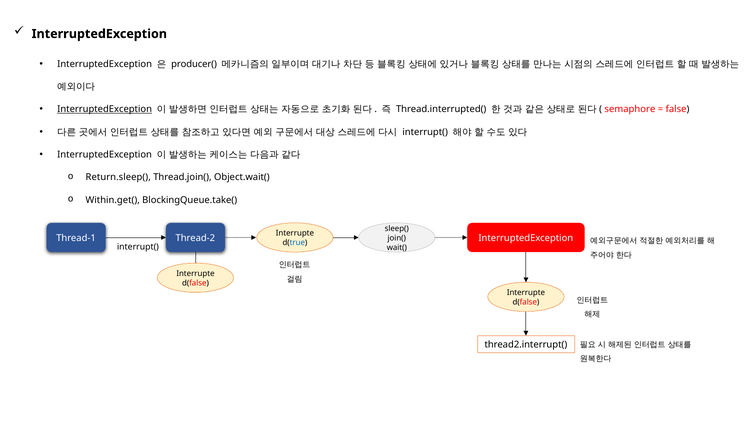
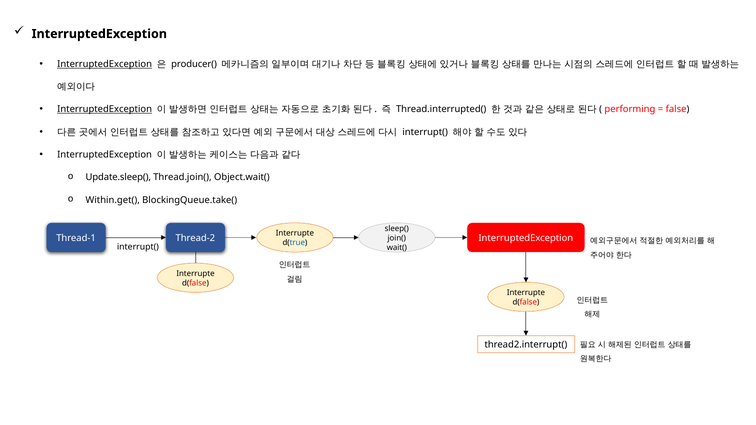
InterruptedException underline: none -> present (105, 64)
semaphore: semaphore -> performing (630, 109)
Return.sleep(: Return.sleep( -> Update.sleep( (118, 177)
